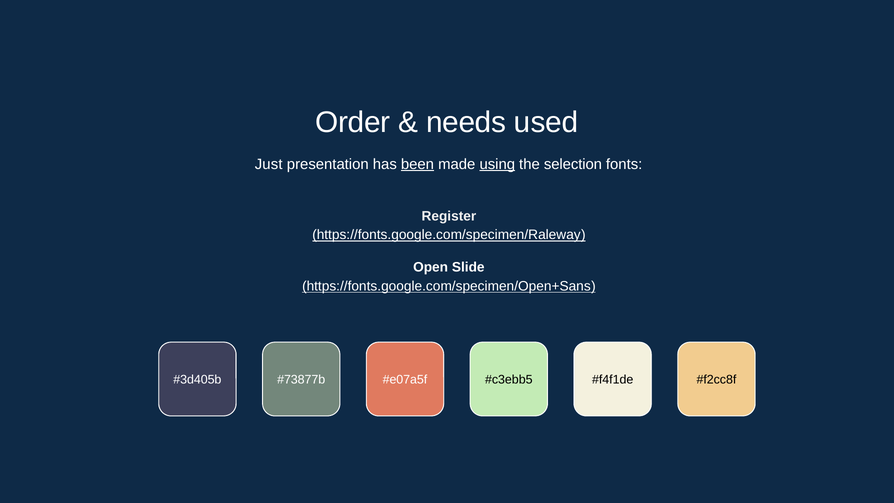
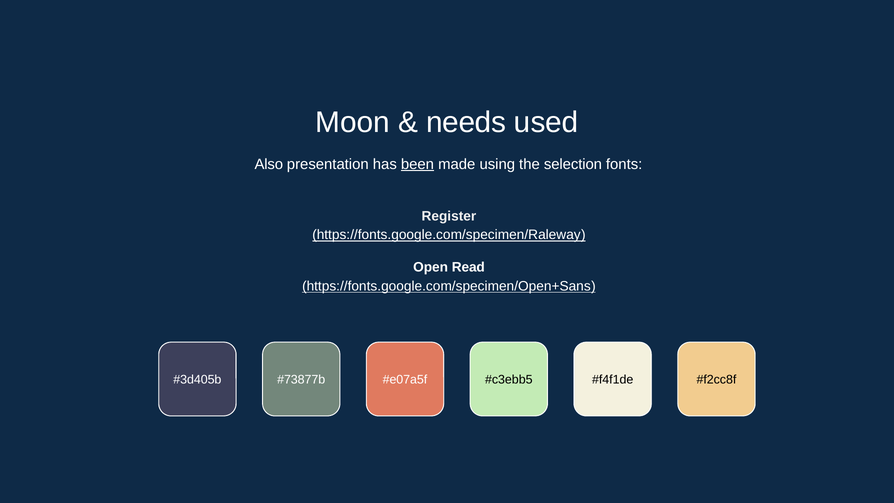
Order: Order -> Moon (353, 122)
Just: Just -> Also (269, 164)
using underline: present -> none (497, 164)
Slide: Slide -> Read (468, 267)
